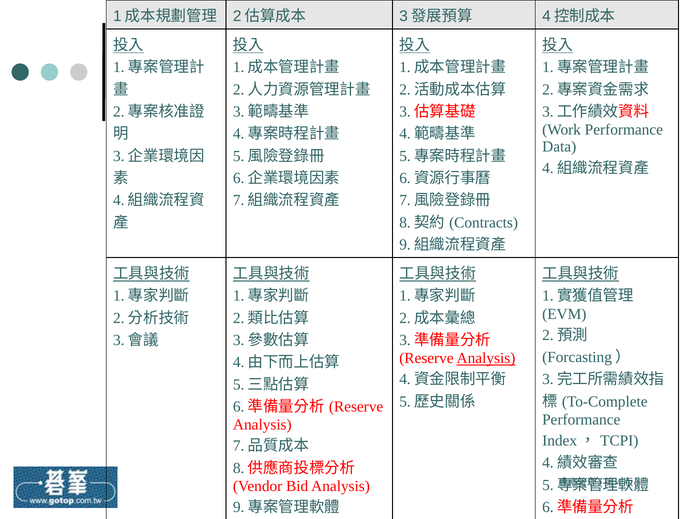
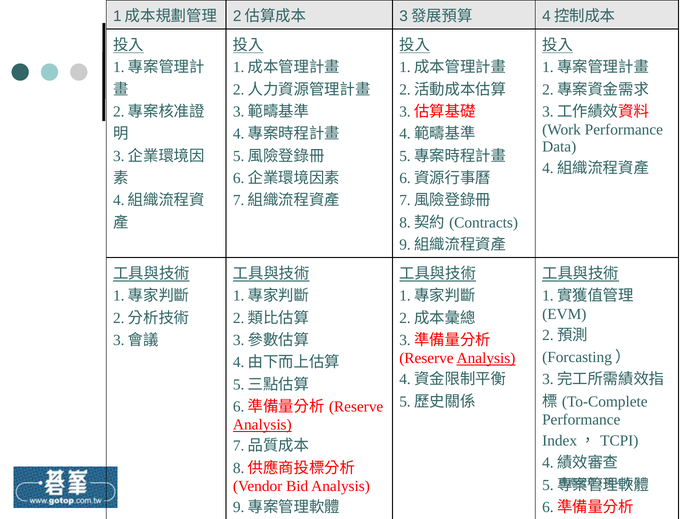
Analysis underline: none -> present (262, 425)
